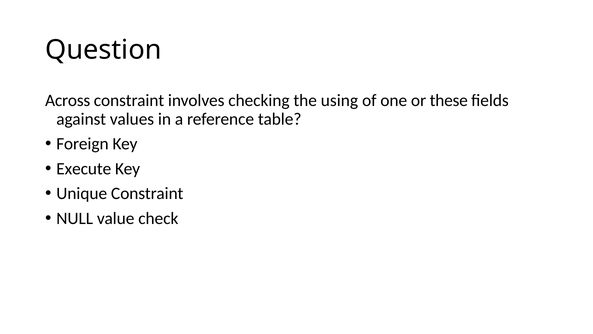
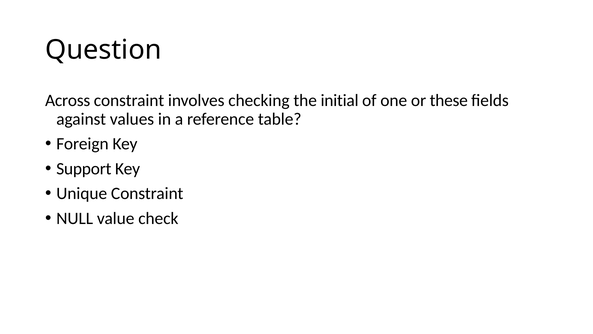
using: using -> initial (340, 100)
Execute: Execute -> Support (84, 169)
